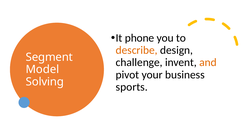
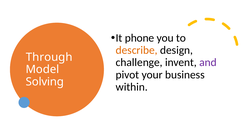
Segment: Segment -> Through (49, 57)
and colour: orange -> purple (208, 63)
sports: sports -> within (132, 87)
